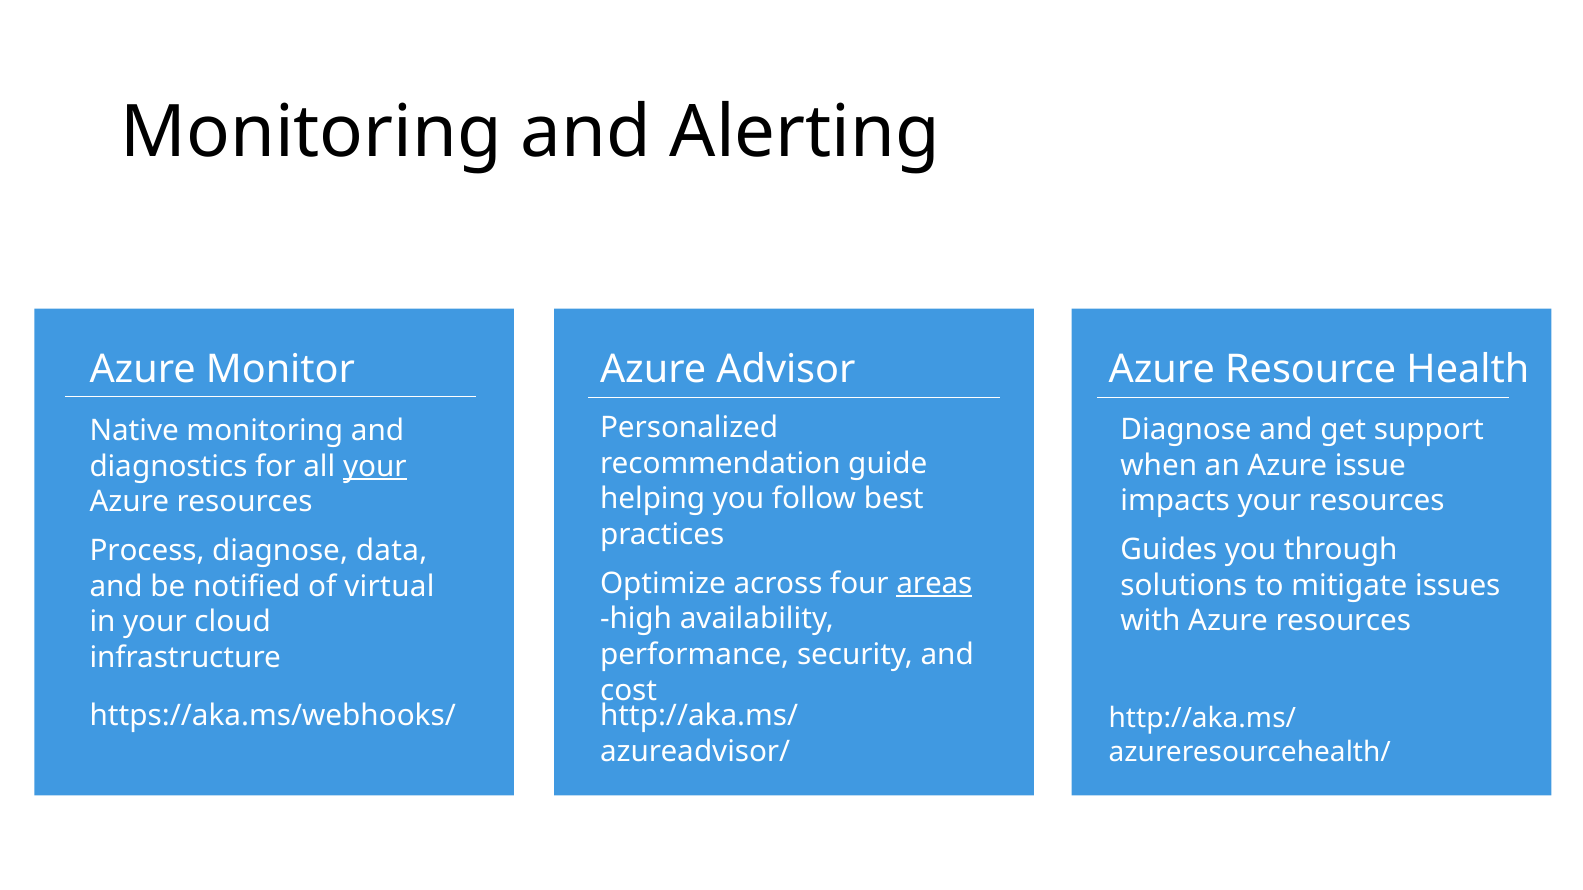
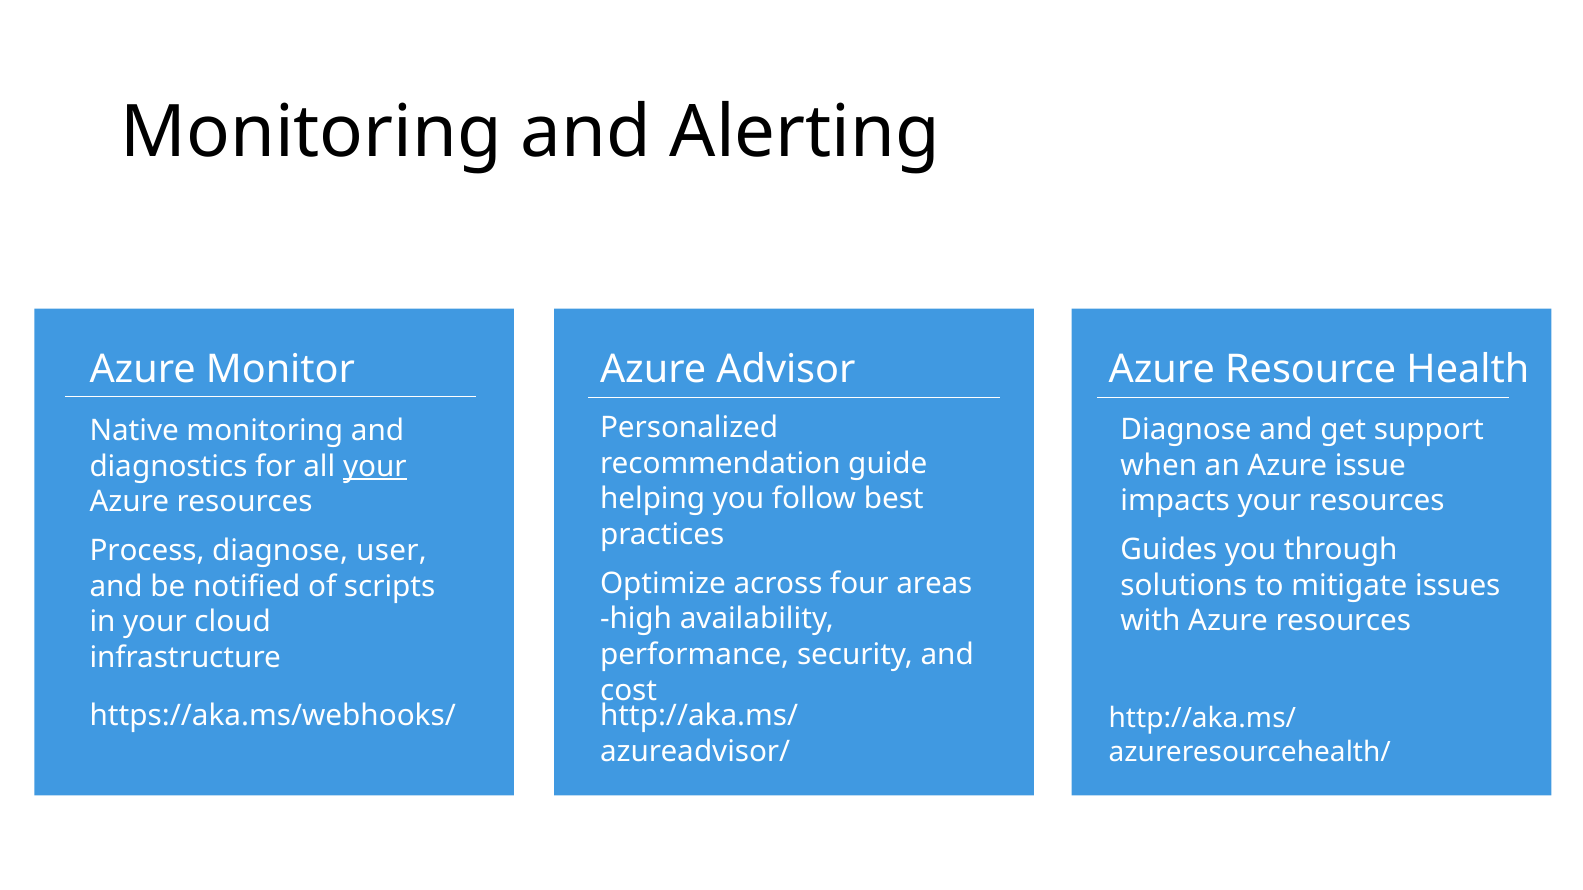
data: data -> user (392, 551)
areas underline: present -> none (934, 584)
virtual: virtual -> scripts (390, 587)
